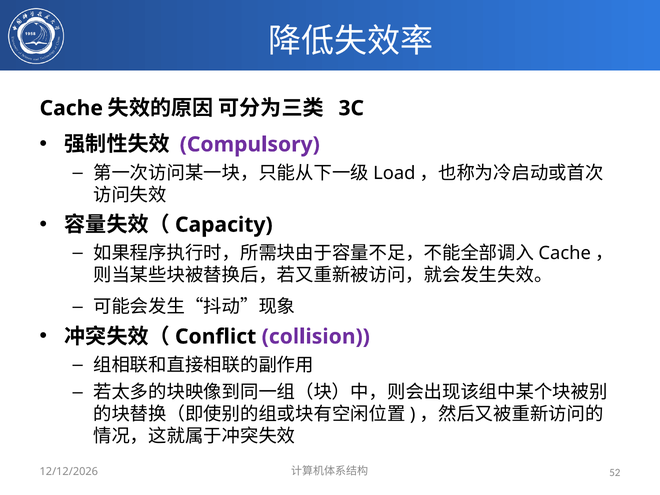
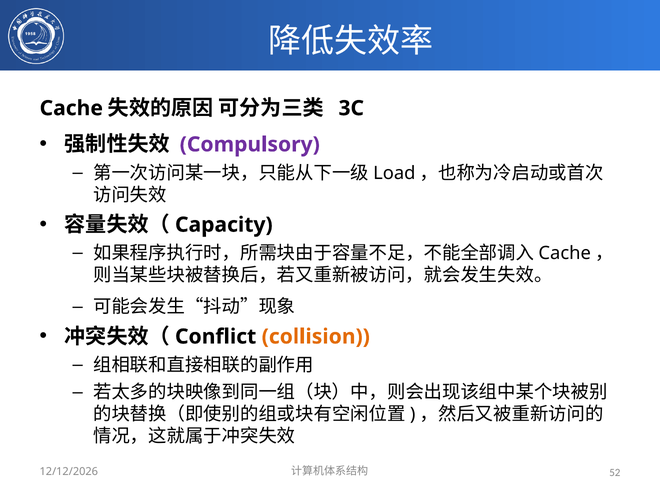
collision colour: purple -> orange (316, 337)
